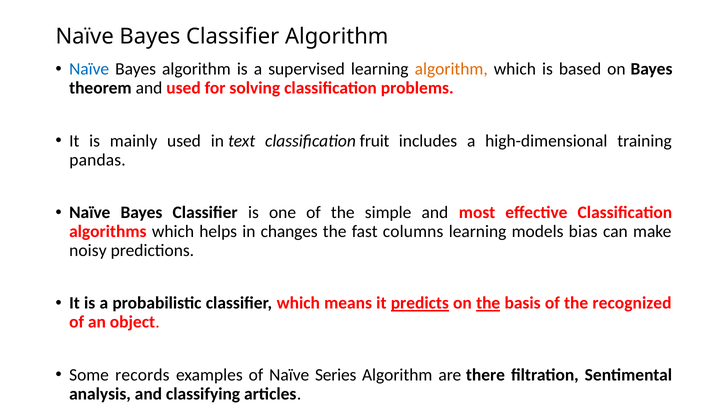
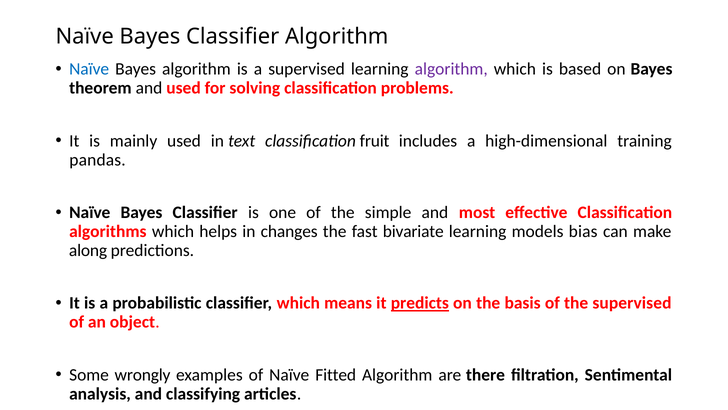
algorithm colour: orange -> purple (451, 69)
columns: columns -> bivariate (413, 231)
noisy: noisy -> along (88, 250)
the underline: present -> none (488, 303)
the recognized: recognized -> supervised (632, 303)
records: records -> wrongly (143, 375)
Series: Series -> Fitted (336, 375)
